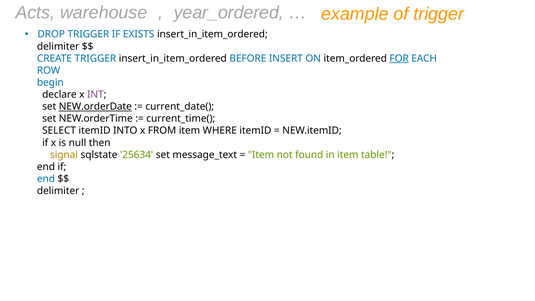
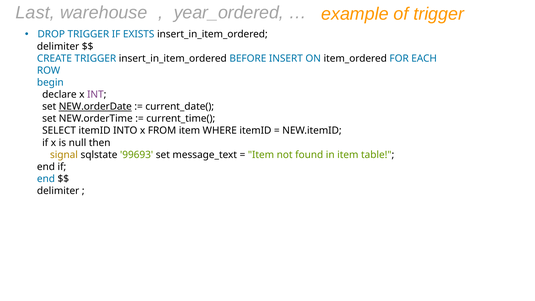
Acts: Acts -> Last (35, 13)
FOR underline: present -> none (399, 58)
25634: 25634 -> 99693 (137, 155)
